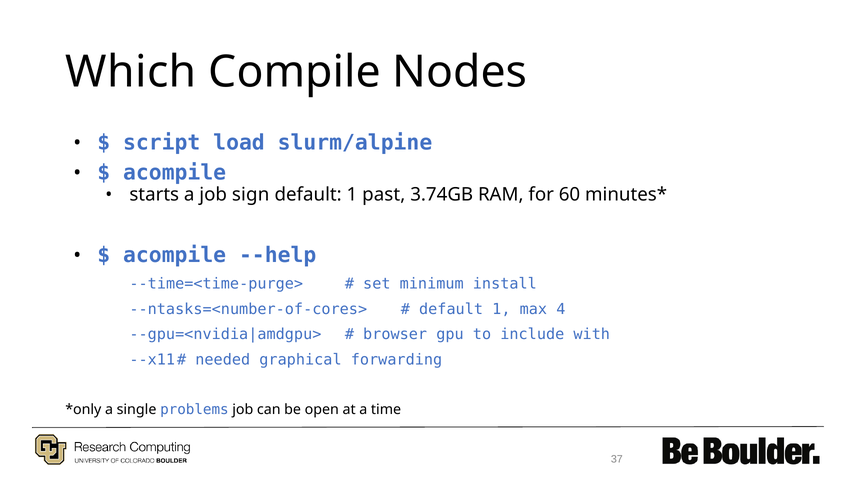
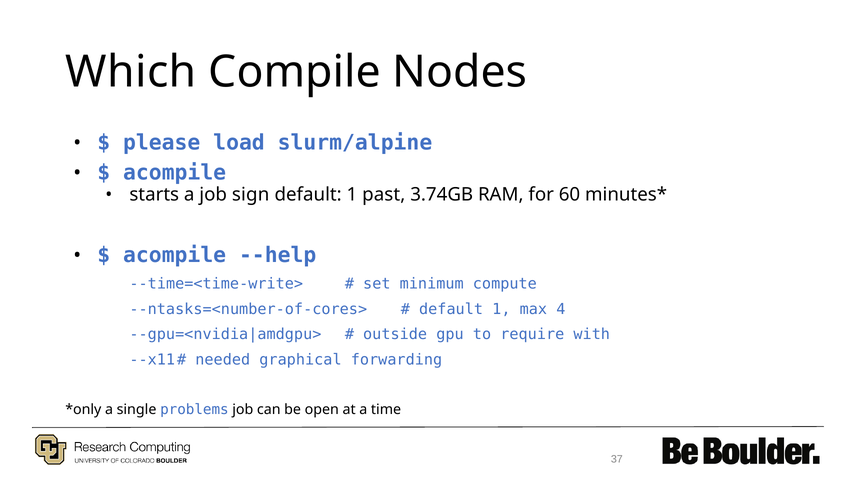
script: script -> please (162, 143)
--time=<time-purge>: --time=<time-purge> -> --time=<time-write> (216, 284)
install: install -> compute (505, 284)
browser: browser -> outside (395, 335)
include: include -> require (532, 335)
